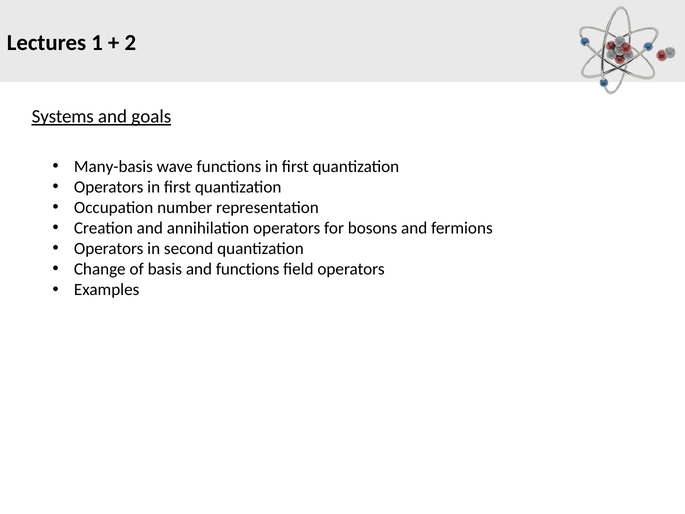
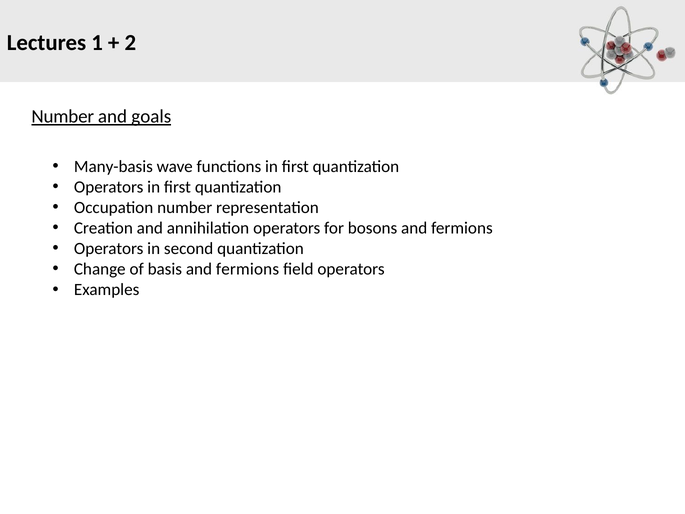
Systems: Systems -> Number (63, 117)
basis and functions: functions -> fermions (247, 269)
